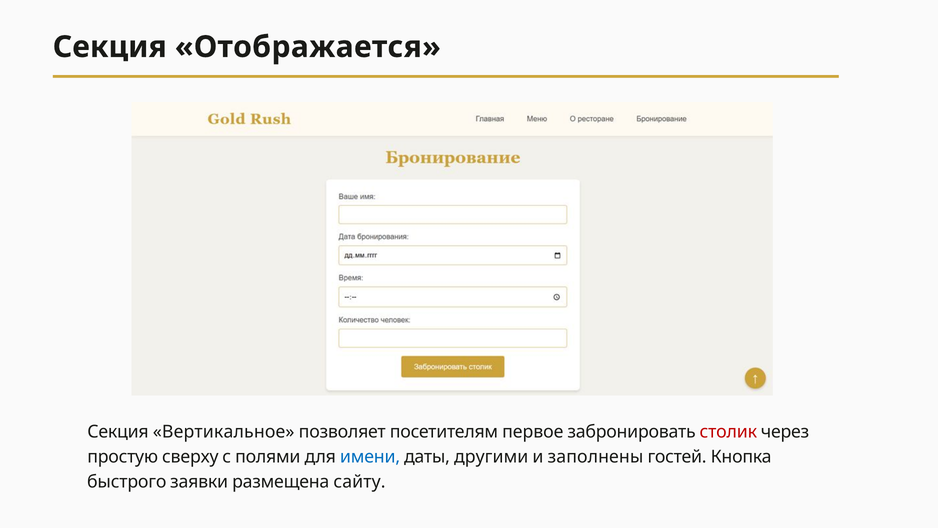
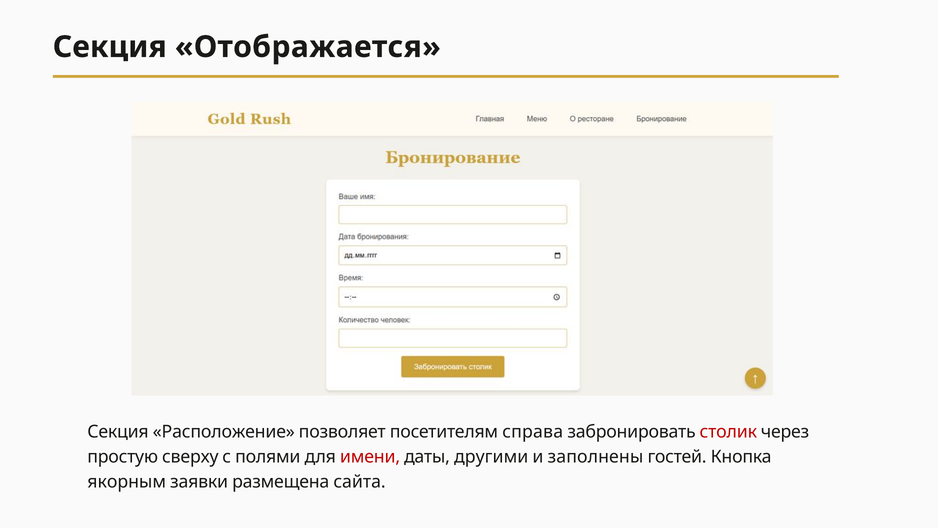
Вертикальное: Вертикальное -> Расположение (224, 432)
первое: первое -> справа (533, 432)
имени colour: blue -> red (370, 457)
быстрого: быстрого -> якорным (127, 482)
сайту: сайту -> сайта (360, 482)
